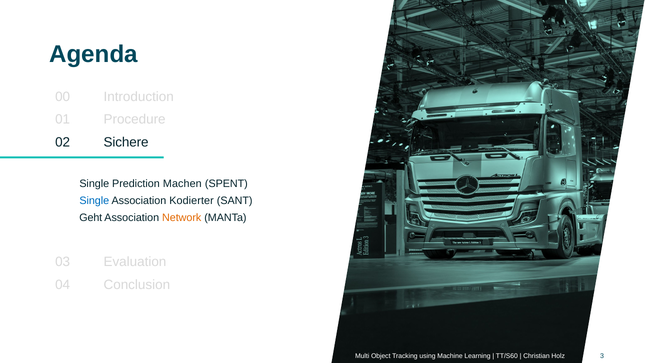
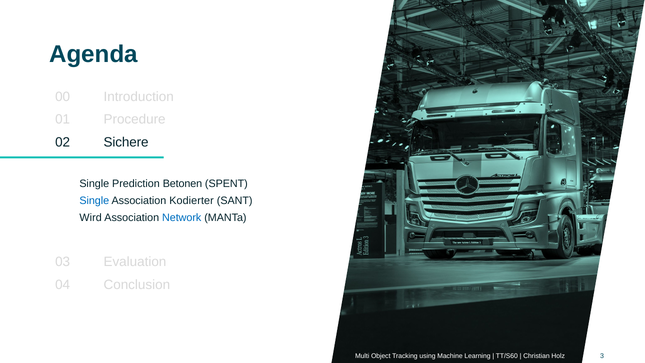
Machen: Machen -> Betonen (182, 184)
Geht: Geht -> Wird (91, 217)
Network colour: orange -> blue (182, 217)
